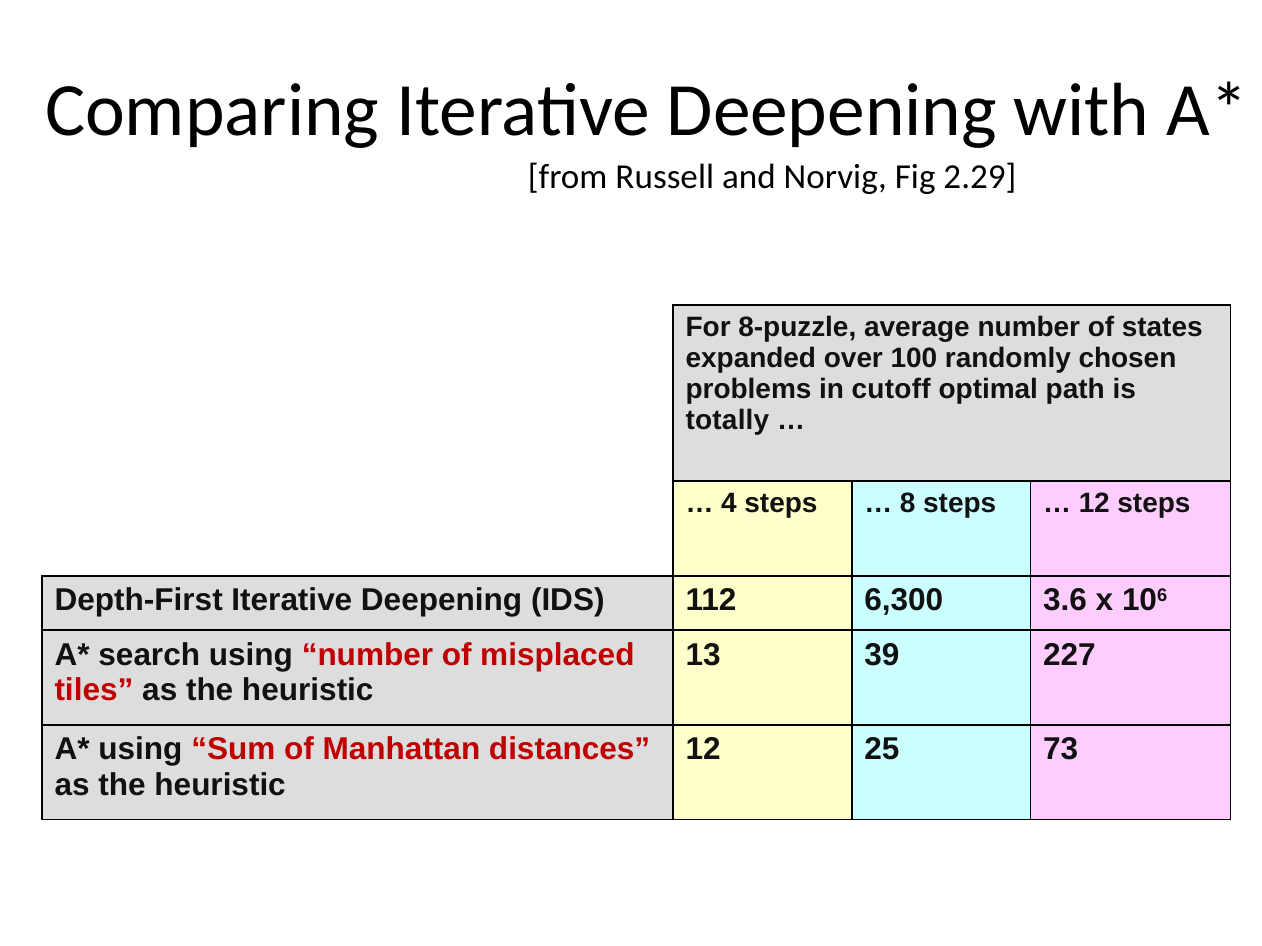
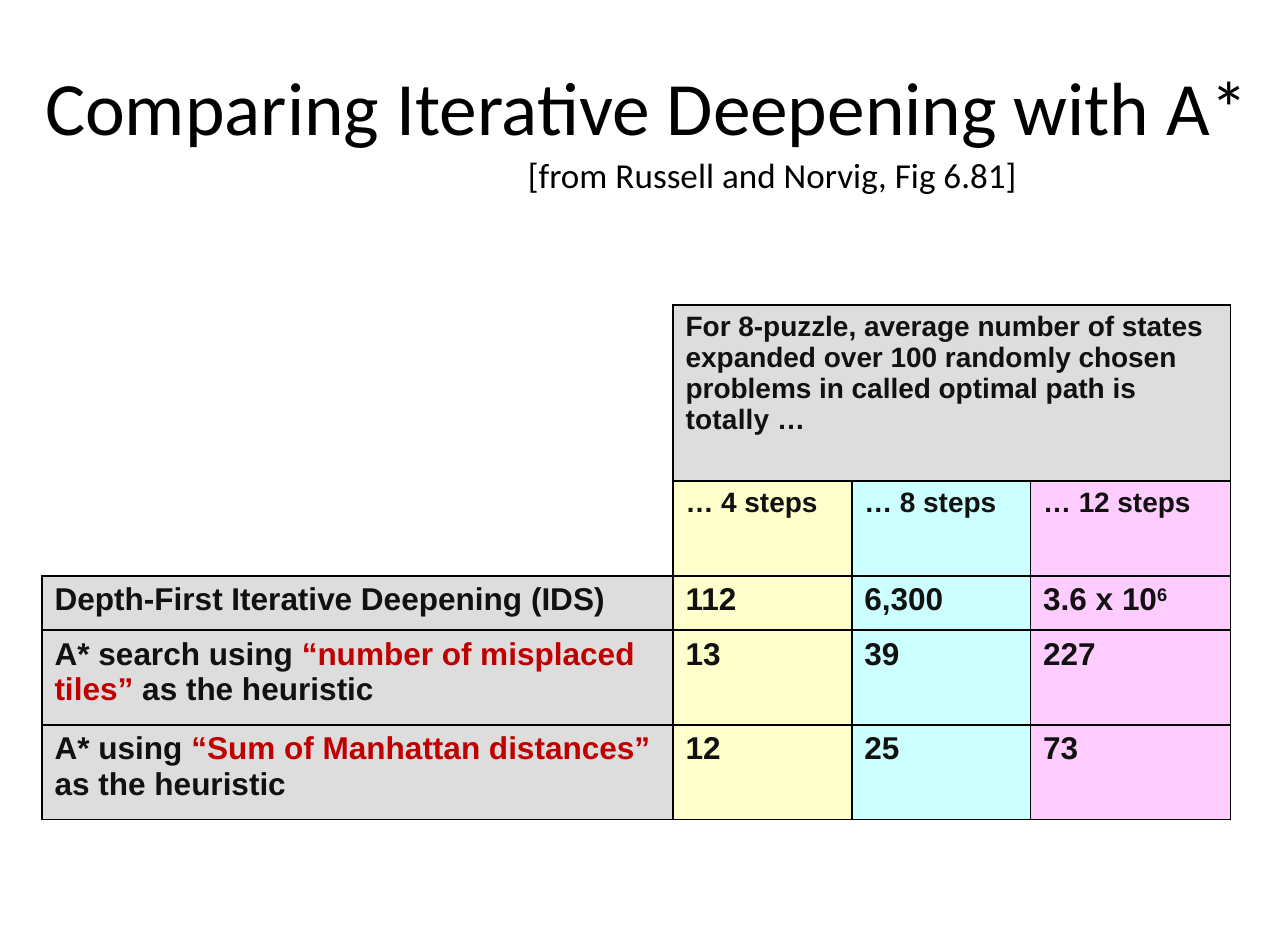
2.29: 2.29 -> 6.81 (980, 177)
cutoff: cutoff -> called (891, 390)
